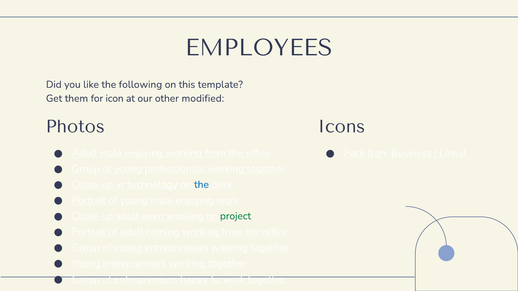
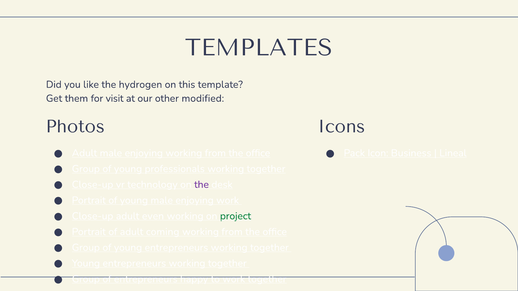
EMPLOYEES: EMPLOYEES -> TEMPLATES (259, 48)
following: following -> hydrogen (140, 85)
for icon: icon -> visit (115, 99)
the colour: blue -> purple (202, 185)
